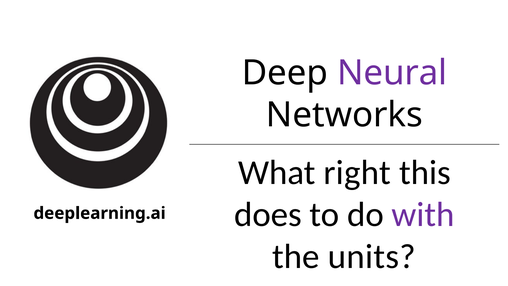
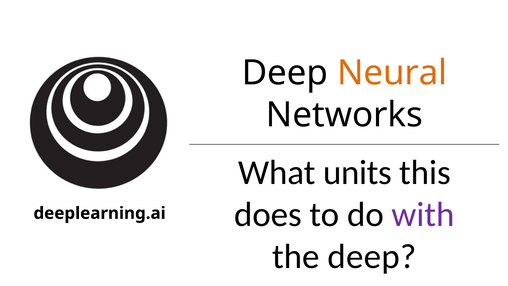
Neural colour: purple -> orange (392, 73)
right: right -> units (357, 173)
the units: units -> deep (372, 256)
